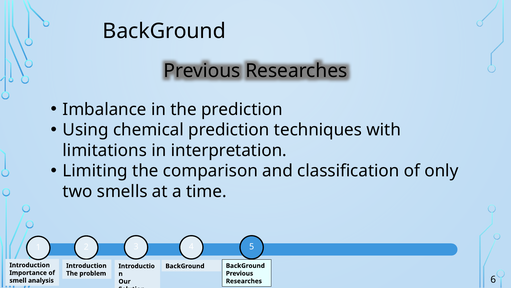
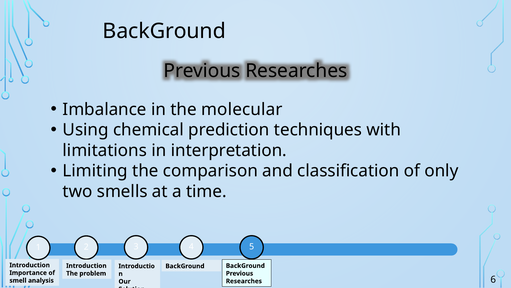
the prediction: prediction -> molecular (242, 109)
